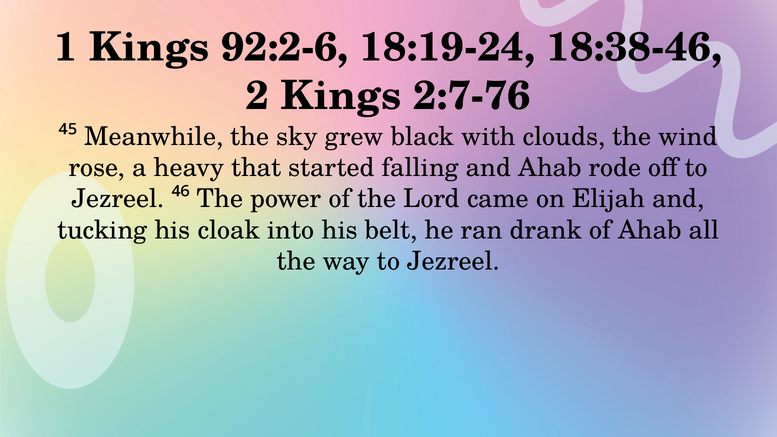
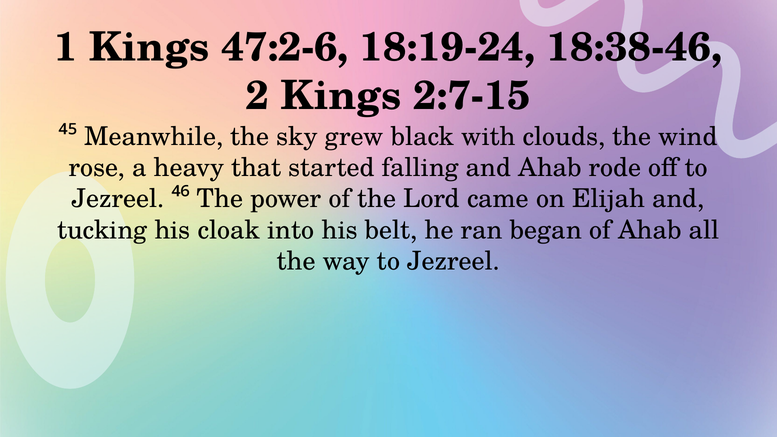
92:2-6: 92:2-6 -> 47:2-6 (285, 47)
2:7-76: 2:7-76 -> 2:7-15 (472, 96)
drank: drank -> began (546, 230)
